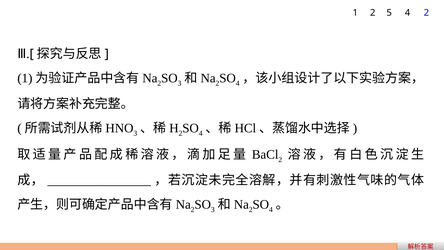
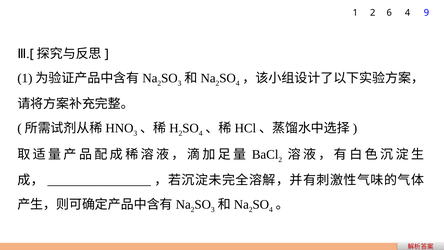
5: 5 -> 6 (389, 13)
4 2: 2 -> 9 (426, 13)
